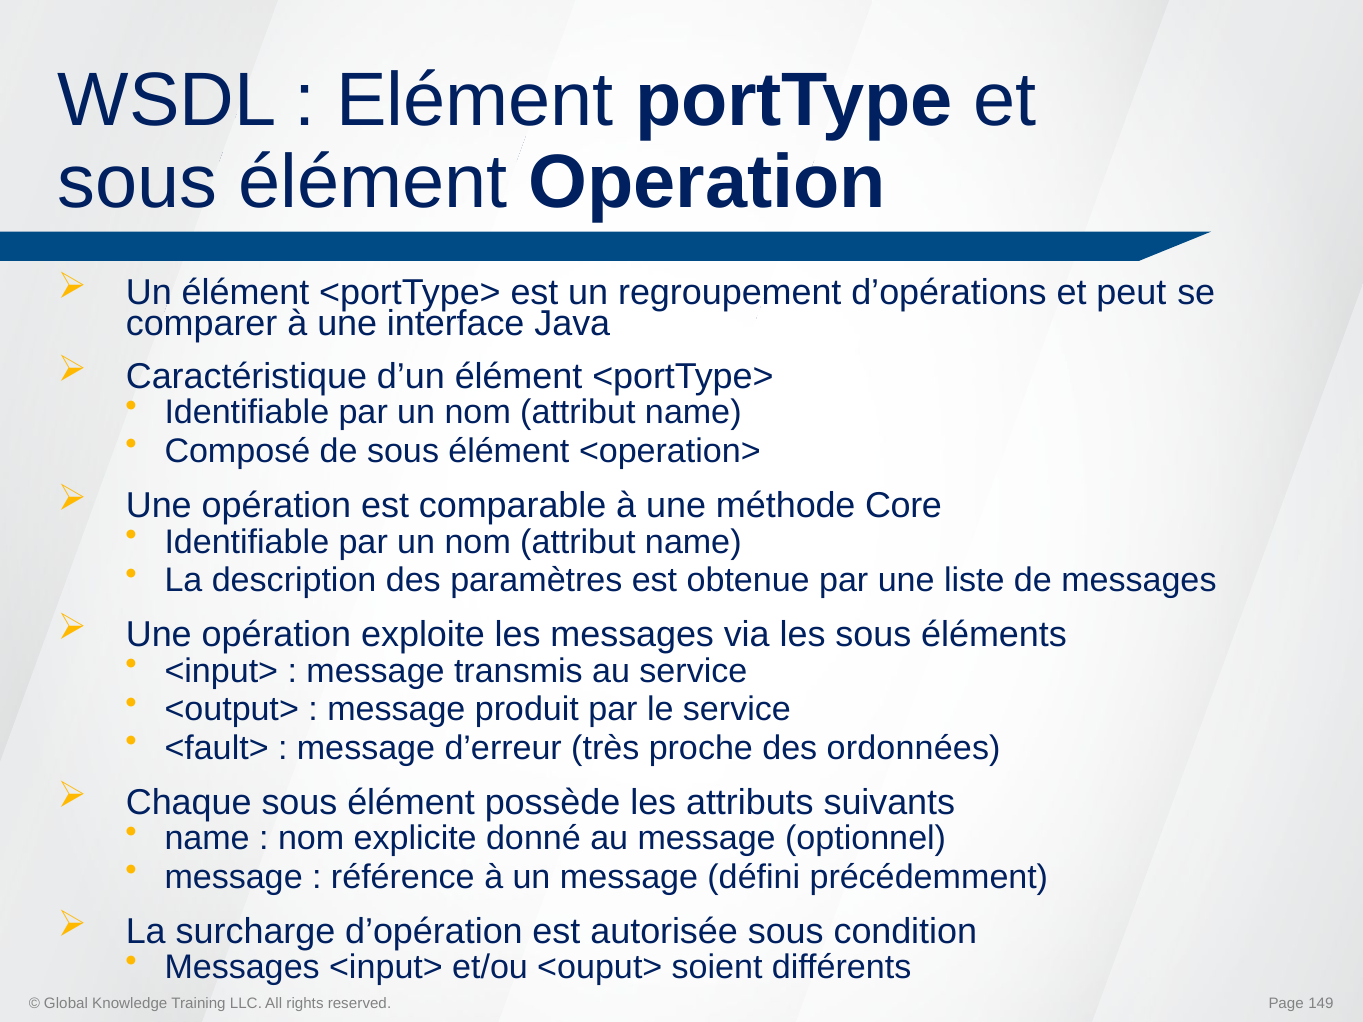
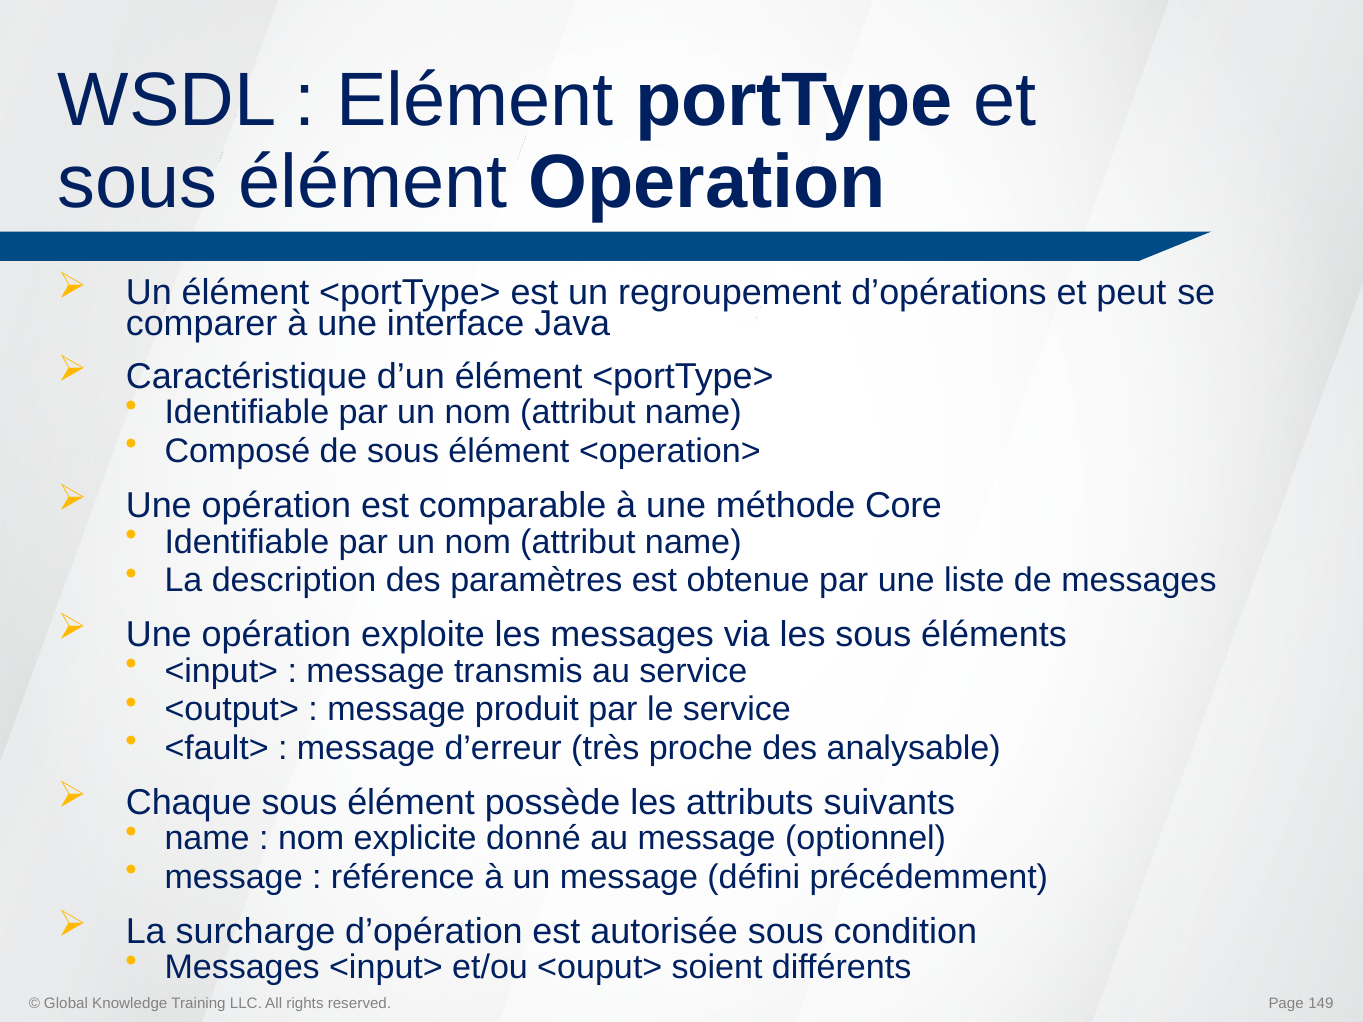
ordonnées: ordonnées -> analysable (914, 748)
